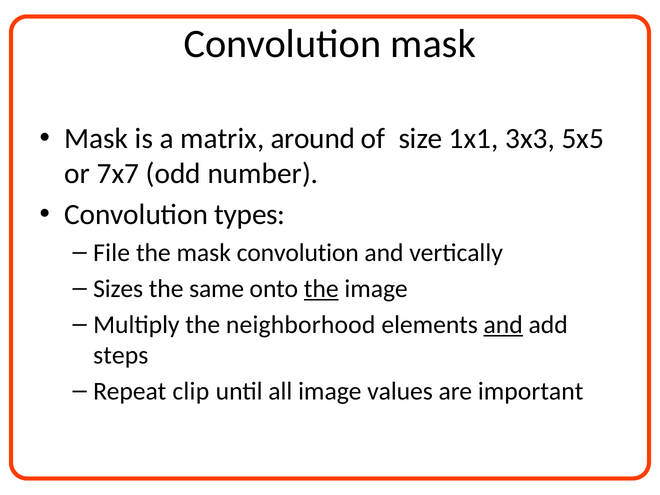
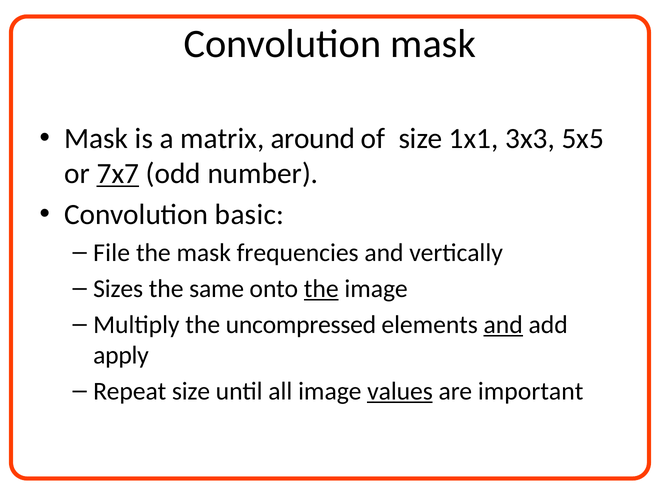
7x7 underline: none -> present (118, 174)
types: types -> basic (250, 215)
mask convolution: convolution -> frequencies (298, 253)
neighborhood: neighborhood -> uncompressed (301, 325)
steps: steps -> apply (121, 355)
Repeat clip: clip -> size (191, 391)
values underline: none -> present (400, 391)
